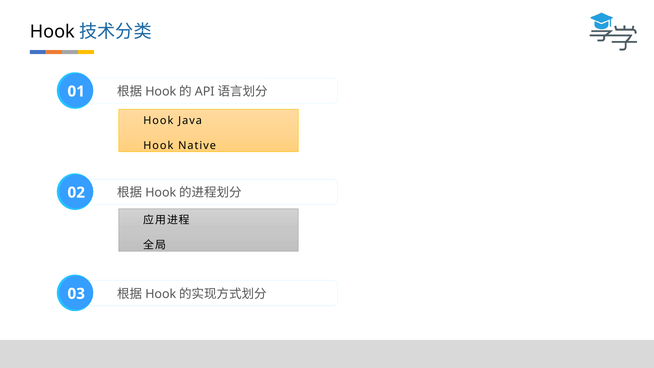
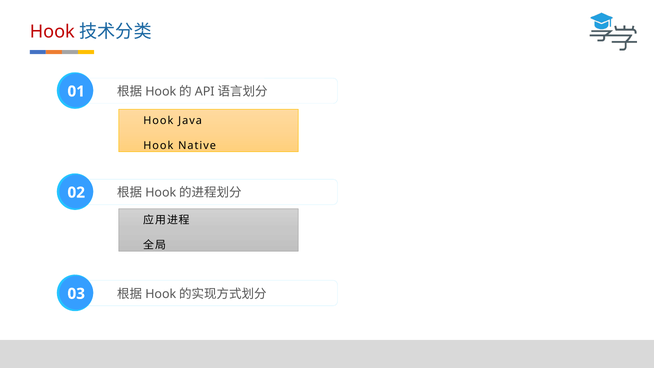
Hook colour: black -> red (52, 32)
